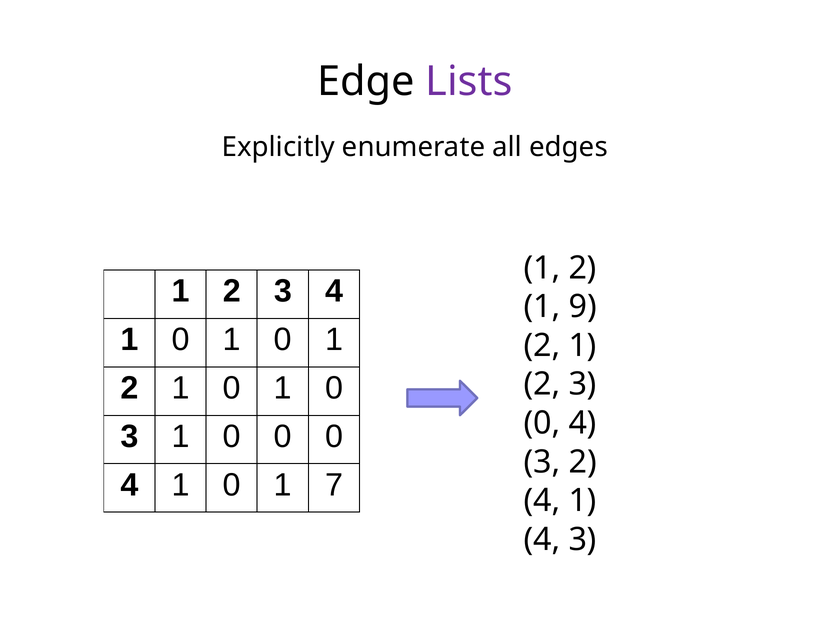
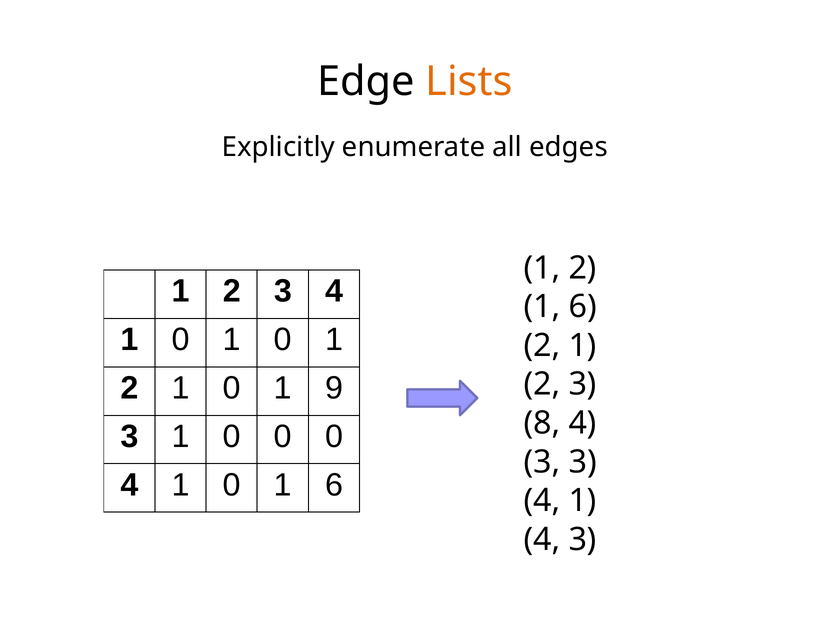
Lists colour: purple -> orange (469, 82)
9: 9 -> 6 (583, 307)
0: 0 -> 9 (334, 388)
0: 0 -> 8 (542, 423)
3 2: 2 -> 3 (583, 462)
0 1 7: 7 -> 6 (334, 485)
